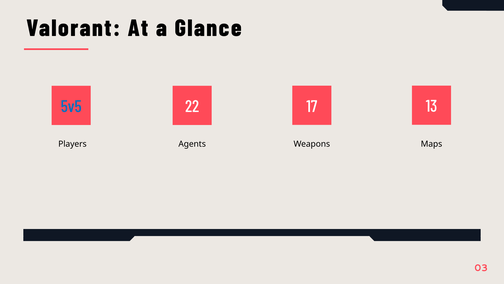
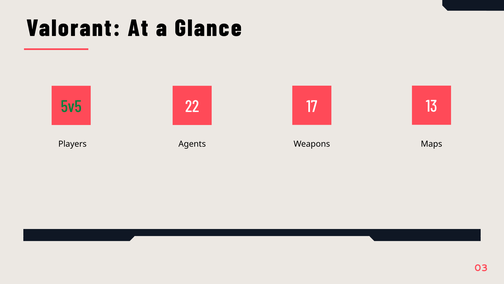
5v5 colour: blue -> green (71, 106)
